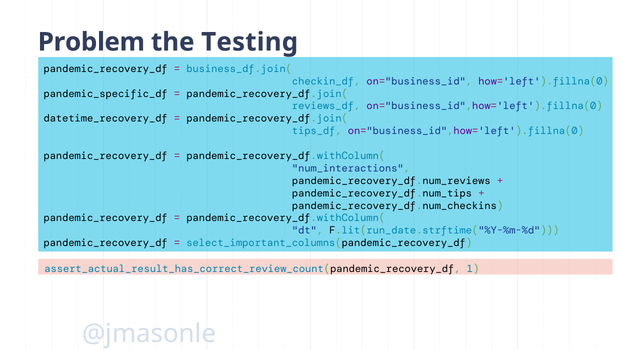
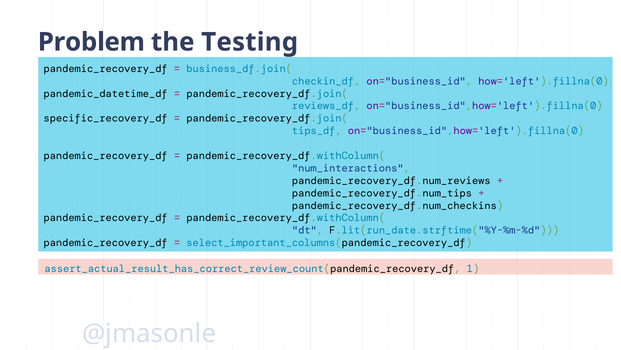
pandemic_specific_df: pandemic_specific_df -> pandemic_datetime_df (106, 93)
datetime_recovery_df: datetime_recovery_df -> specific_recovery_df (106, 118)
